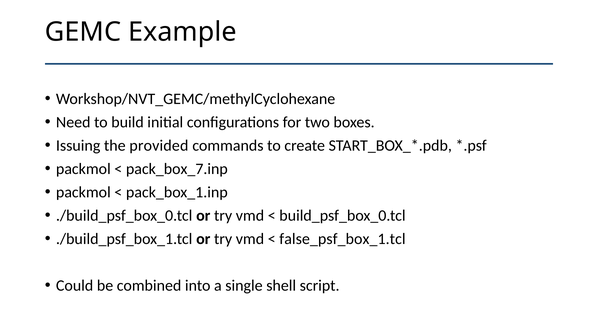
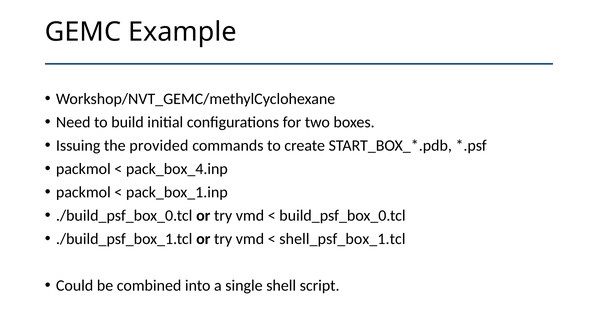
pack_box_7.inp: pack_box_7.inp -> pack_box_4.inp (177, 169)
false_psf_box_1.tcl: false_psf_box_1.tcl -> shell_psf_box_1.tcl (342, 239)
